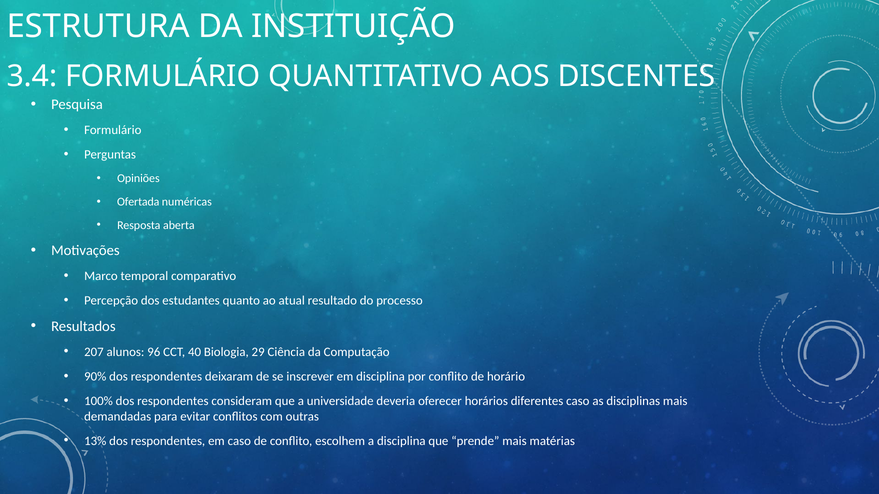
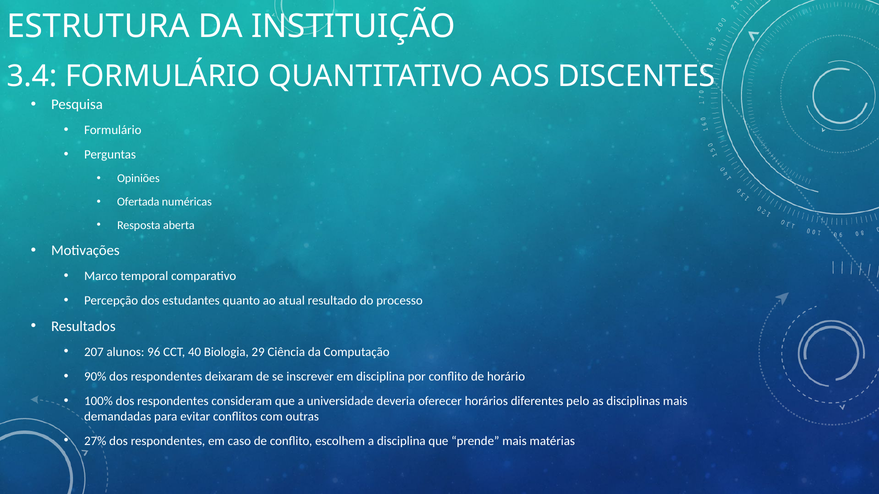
diferentes caso: caso -> pelo (578, 401)
13%: 13% -> 27% (95, 441)
